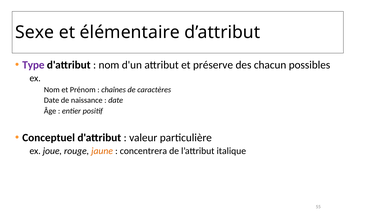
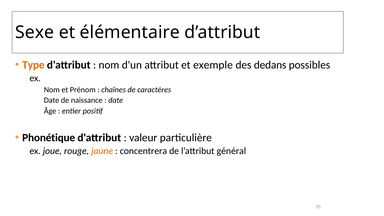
Type colour: purple -> orange (33, 65)
préserve: préserve -> exemple (213, 65)
chacun: chacun -> dedans (270, 65)
Conceptuel: Conceptuel -> Phonétique (49, 138)
italique: italique -> général (231, 151)
